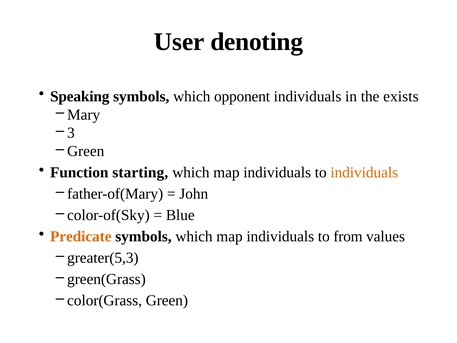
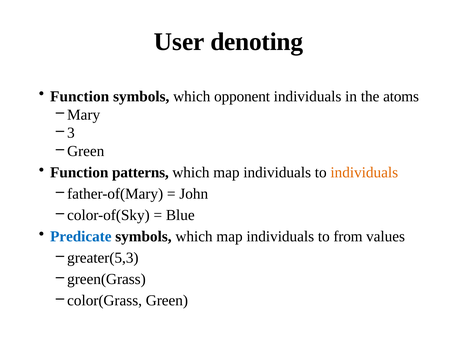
Speaking: Speaking -> Function (80, 96)
exists: exists -> atoms (401, 96)
starting: starting -> patterns (140, 172)
Predicate colour: orange -> blue (81, 236)
